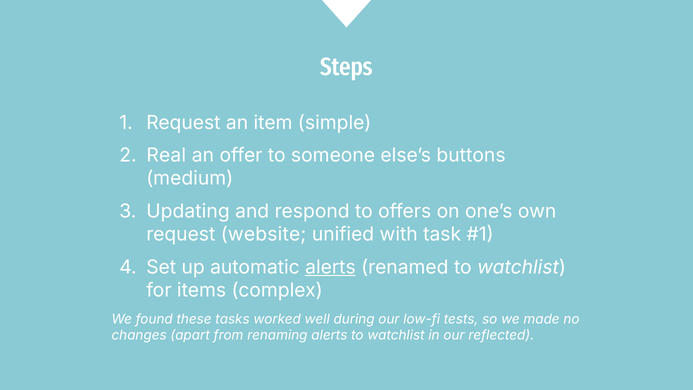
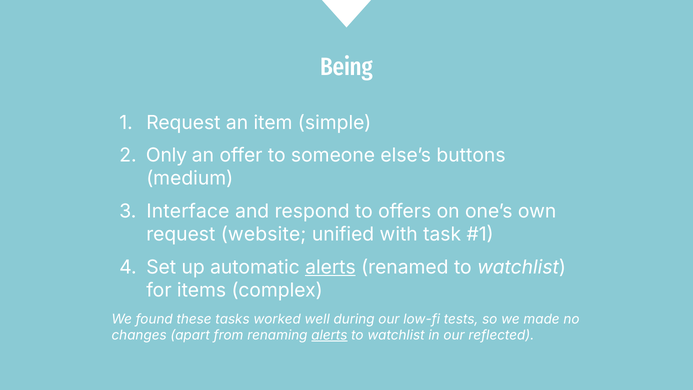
Steps: Steps -> Being (347, 67)
Real: Real -> Only (166, 155)
Updating: Updating -> Interface (188, 211)
alerts underline: none -> present (329, 335)
